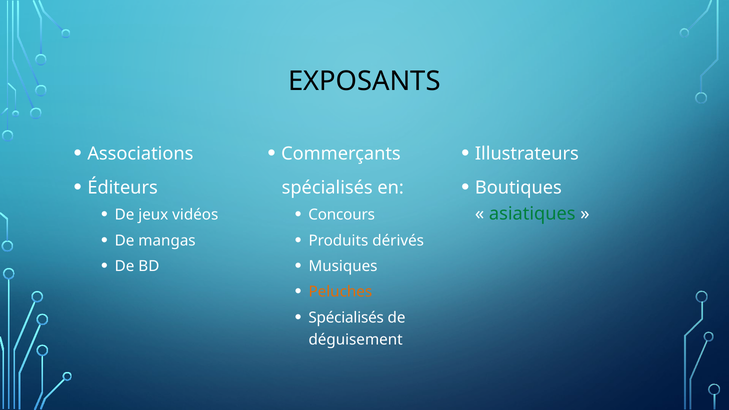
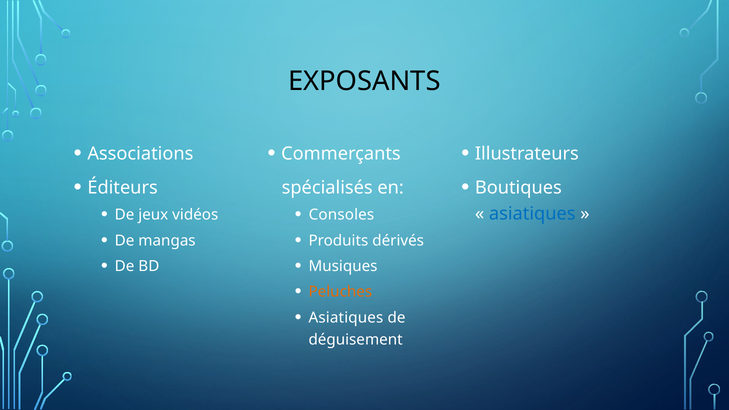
Concours: Concours -> Consoles (341, 215)
asiatiques colour: green -> blue (532, 214)
Spécialisés: Spécialisés -> Asiatiques (346, 318)
